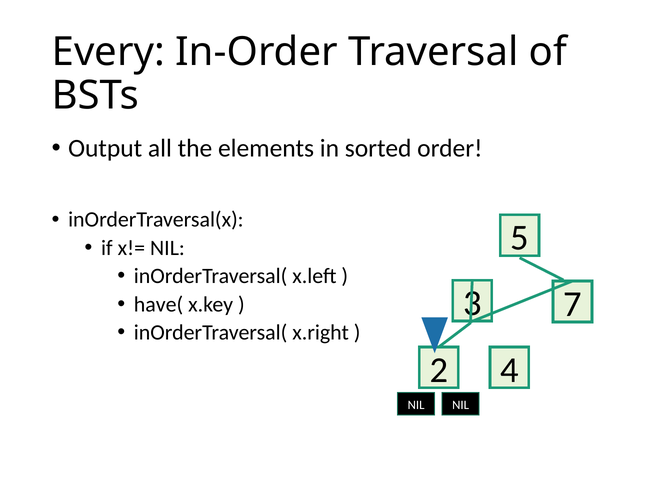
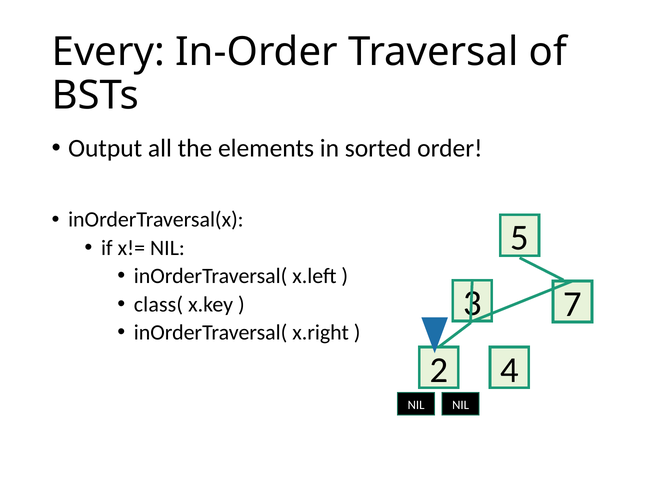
have(: have( -> class( (158, 304)
